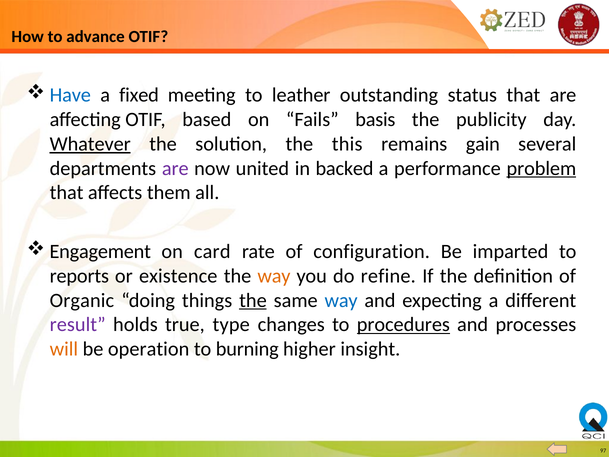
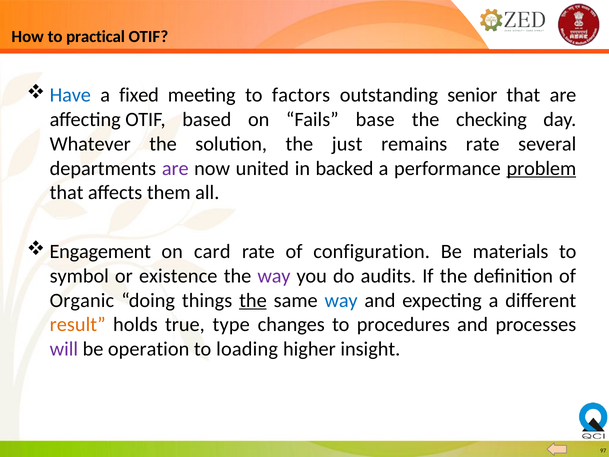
advance: advance -> practical (96, 37)
leather: leather -> factors (301, 95)
status: status -> senior (472, 95)
basis: basis -> base (375, 120)
publicity: publicity -> checking (491, 120)
Whatever underline: present -> none (90, 144)
this: this -> just (347, 144)
remains gain: gain -> rate (483, 144)
imparted: imparted -> materials (511, 252)
reports: reports -> symbol (79, 276)
way colour: orange -> purple (274, 276)
refine: refine -> audits (388, 276)
result colour: purple -> orange (78, 325)
procedures underline: present -> none (403, 325)
will colour: orange -> purple (64, 349)
burning: burning -> loading (247, 349)
